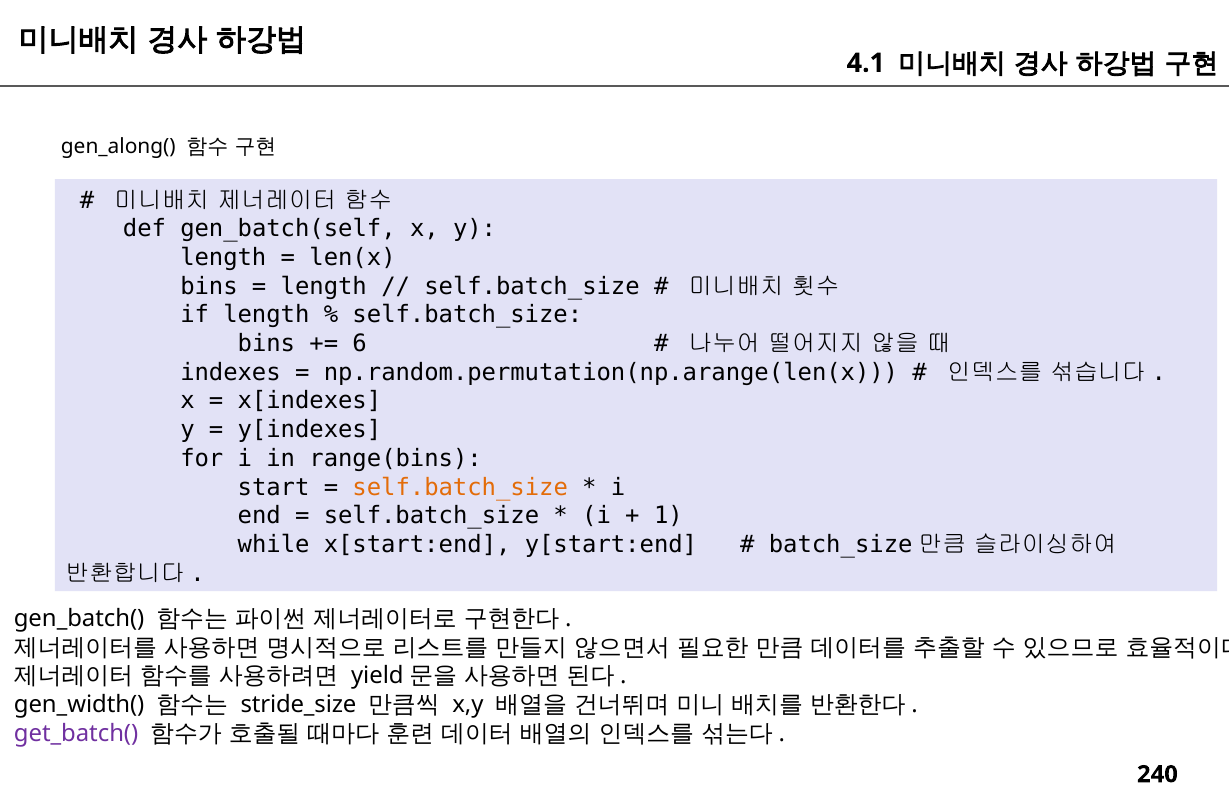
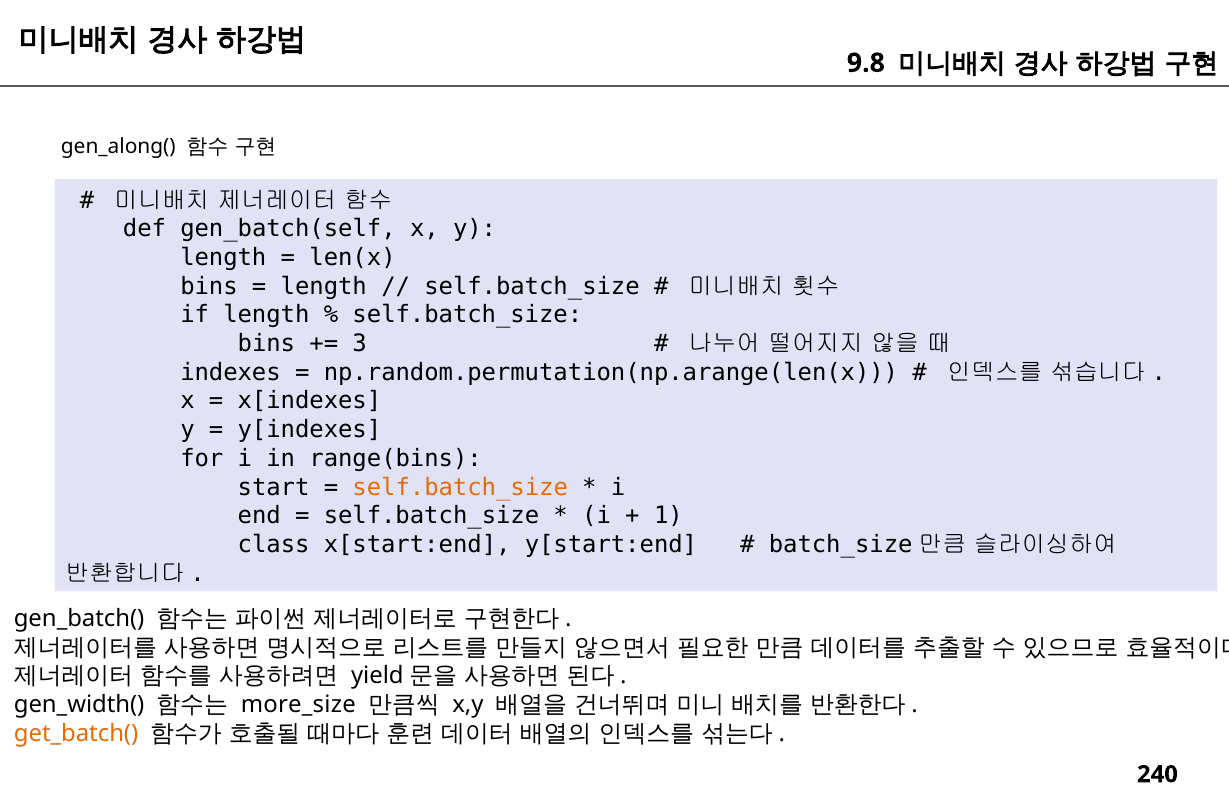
4.1: 4.1 -> 9.8 (866, 63)
6: 6 -> 3 (360, 344)
while: while -> class (274, 545)
stride_size: stride_size -> more_size (298, 705)
get_batch( colour: purple -> orange (76, 734)
